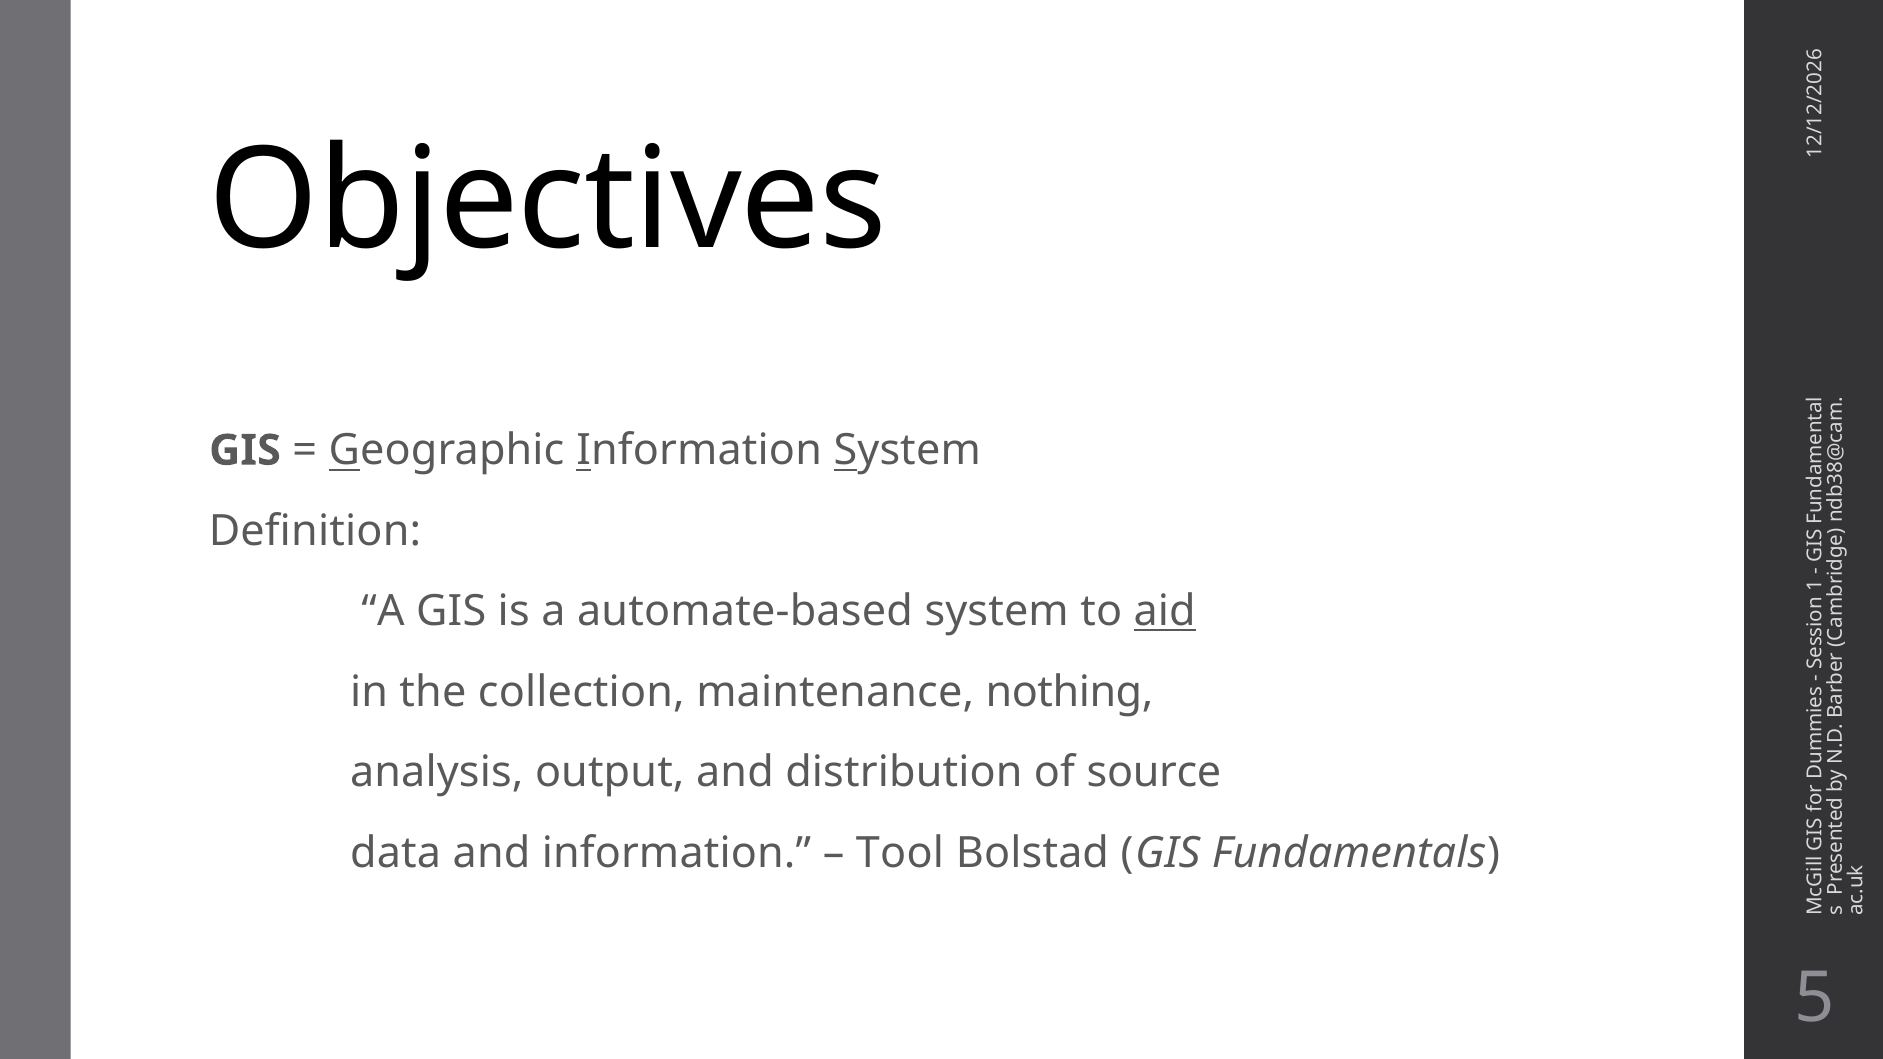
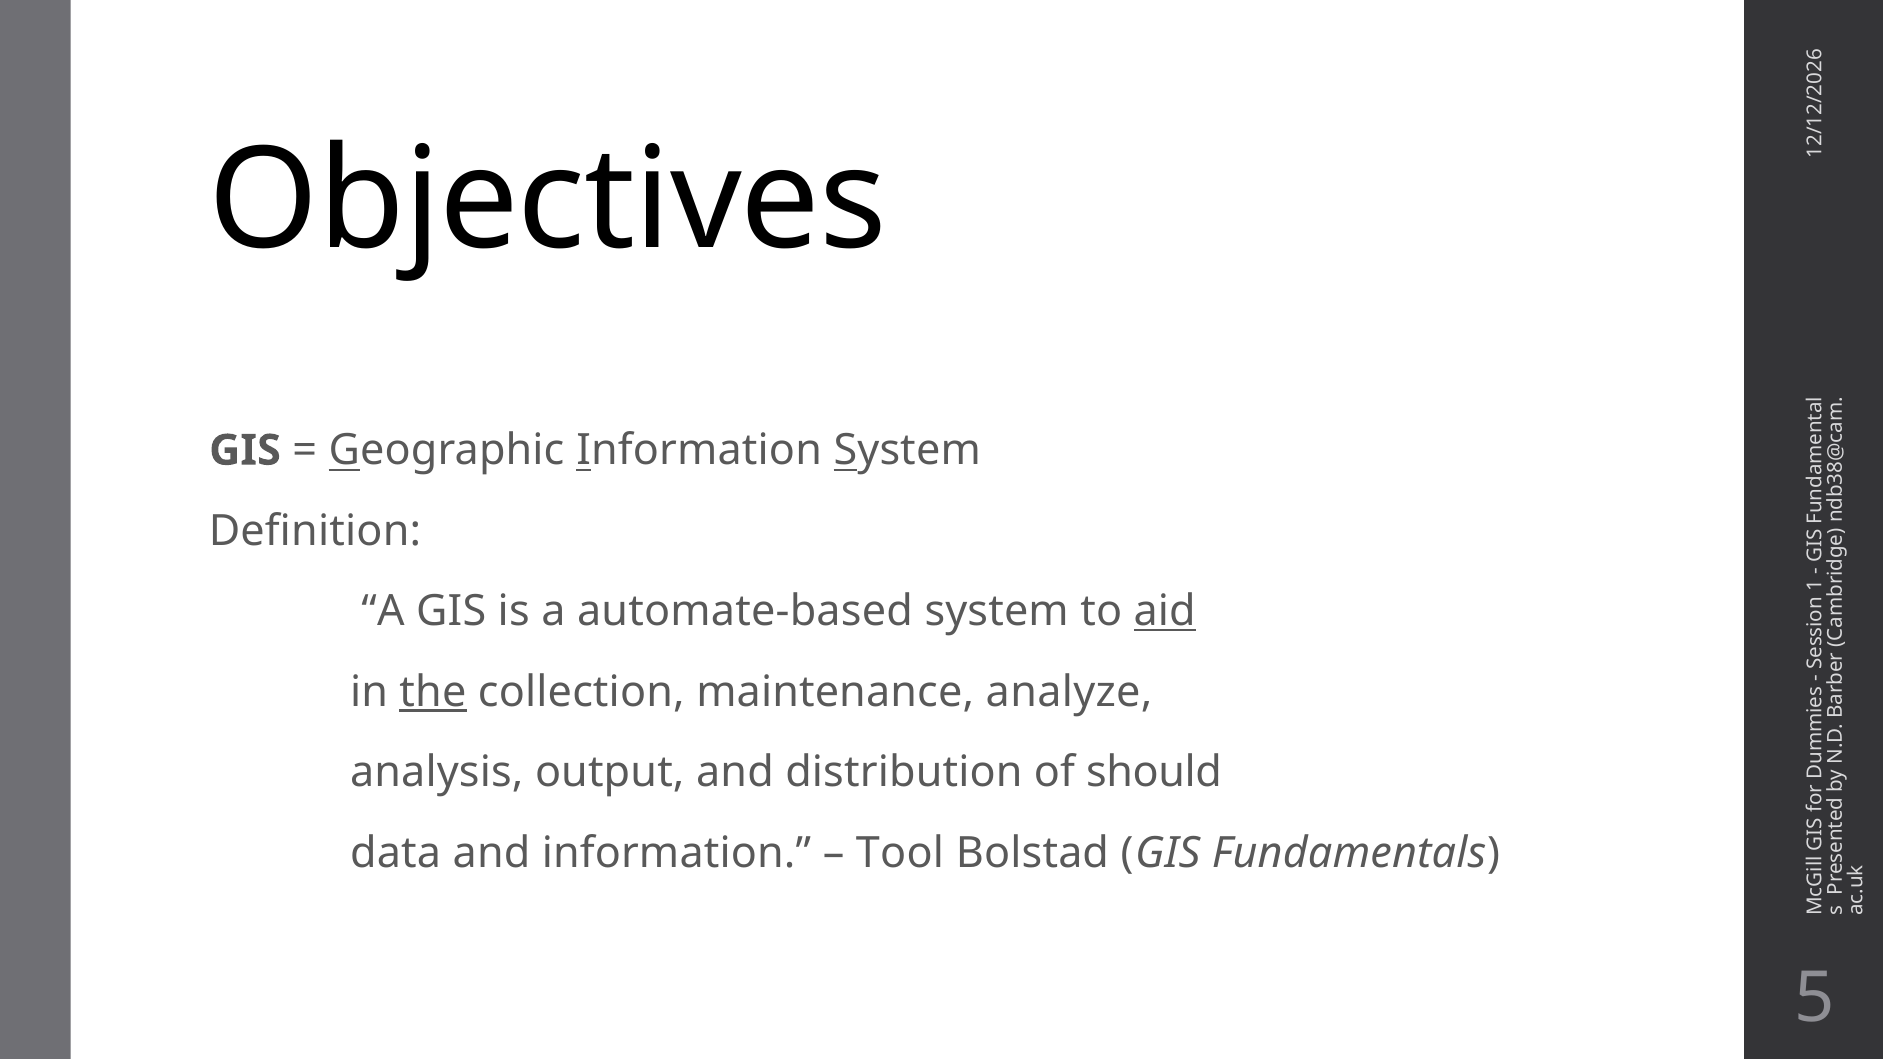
the underline: none -> present (433, 692)
nothing: nothing -> analyze (1069, 692)
source: source -> should (1154, 773)
